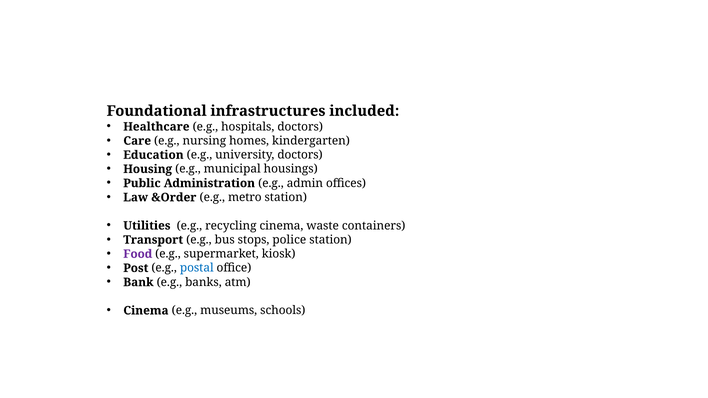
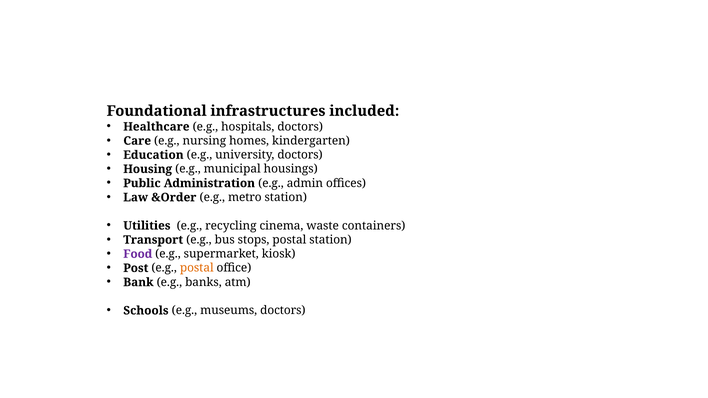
stops police: police -> postal (289, 240)
postal colour: blue -> orange (197, 268)
Cinema: Cinema -> Schools (146, 311)
museums schools: schools -> doctors (283, 311)
